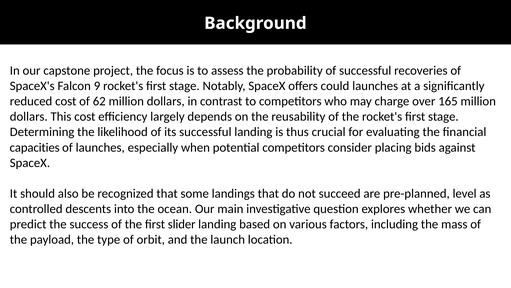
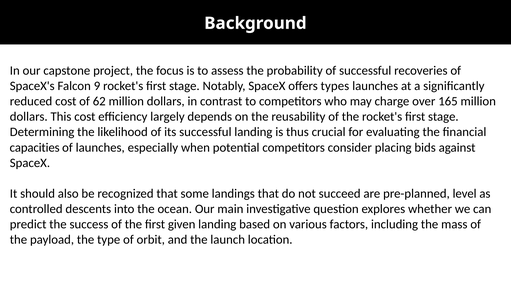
could: could -> types (335, 86)
slider: slider -> given (182, 224)
